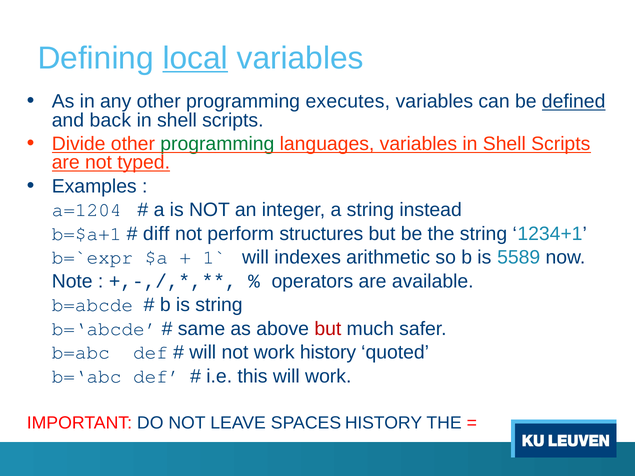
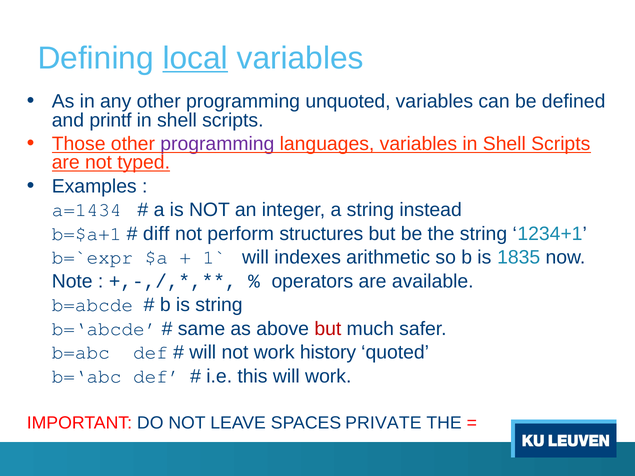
executes: executes -> unquoted (348, 102)
defined underline: present -> none (574, 102)
back: back -> printf (110, 120)
Divide: Divide -> Those (79, 144)
programming colour: green -> purple (217, 144)
a=1204: a=1204 -> a=1434 (87, 210)
5589: 5589 -> 1835 (519, 258)
SPACES HISTORY: HISTORY -> PRIVATE (383, 423)
